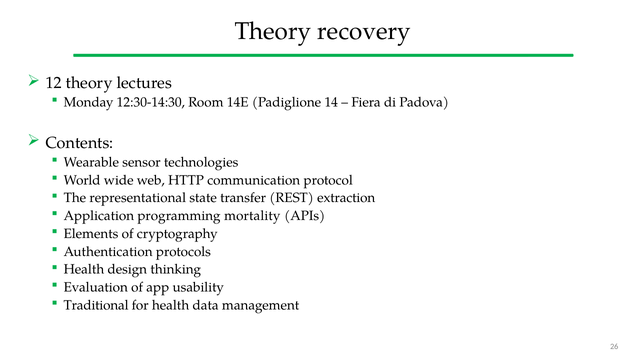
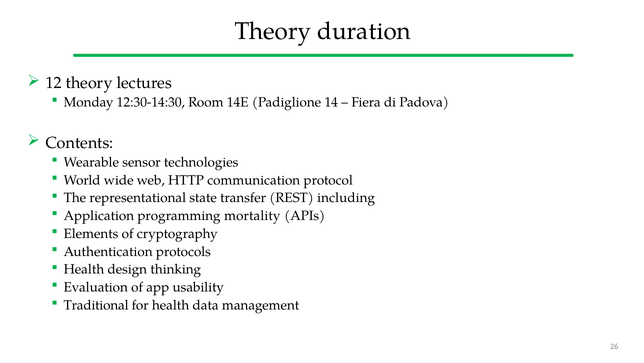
recovery: recovery -> duration (364, 31)
extraction: extraction -> including (346, 198)
